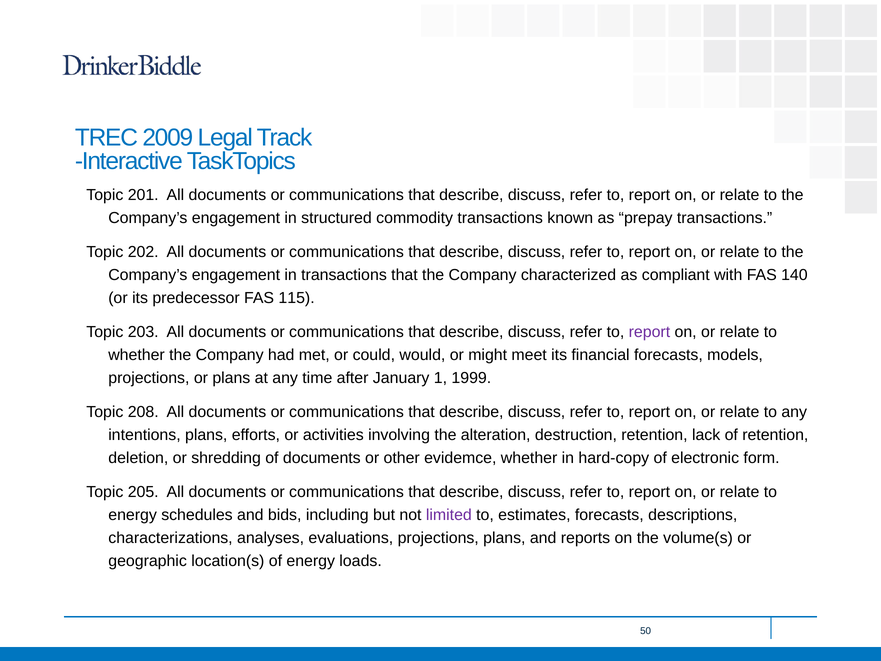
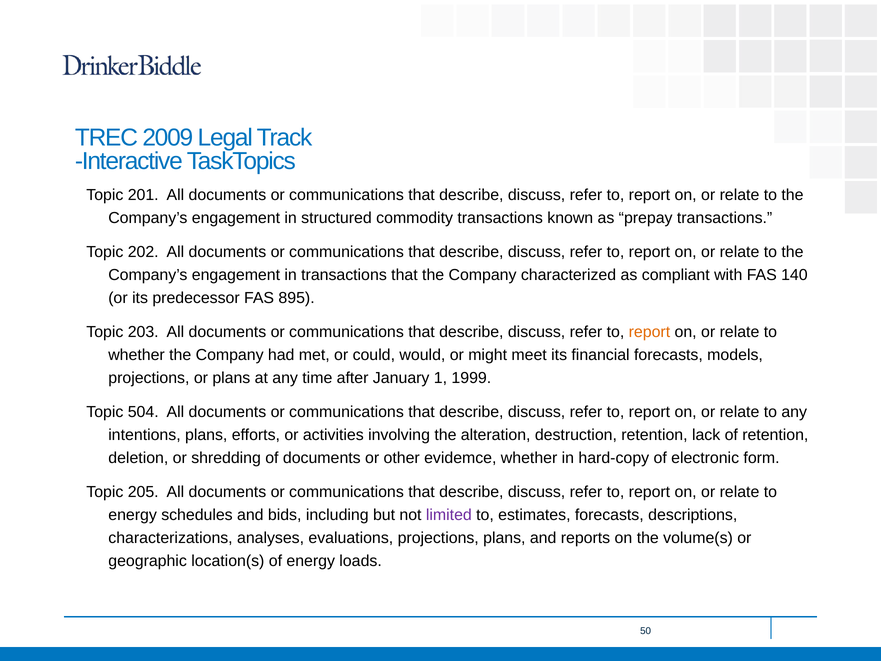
115: 115 -> 895 (297, 298)
report colour: purple -> orange (649, 332)
208: 208 -> 504 (143, 412)
